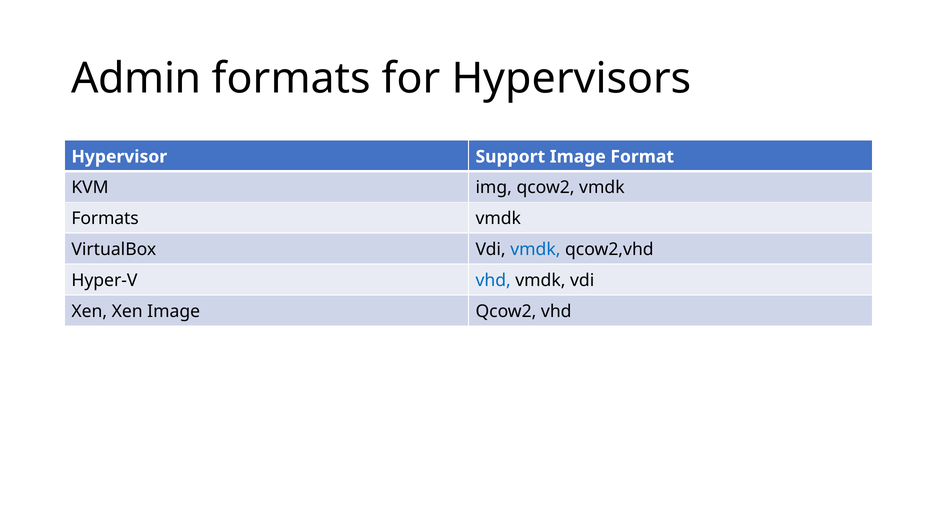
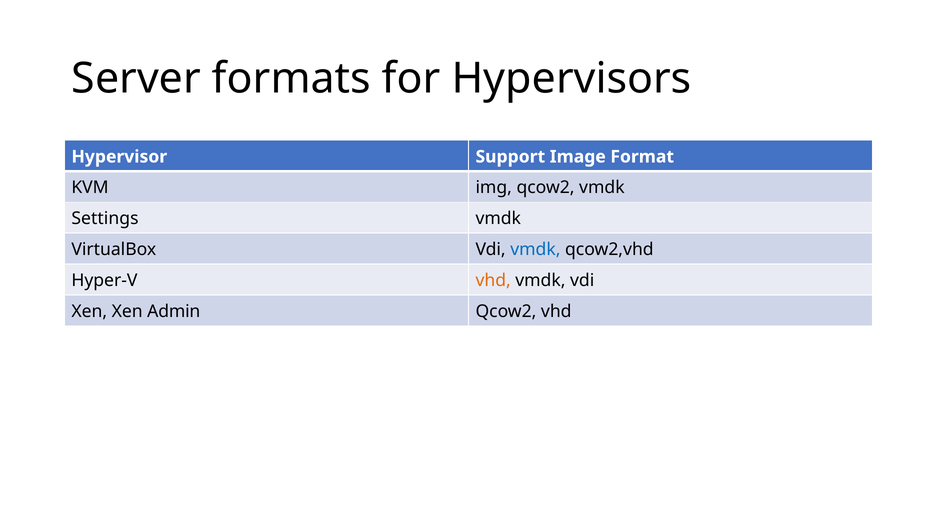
Admin: Admin -> Server (136, 79)
Formats: Formats -> Settings (105, 219)
vhd colour: blue -> orange (493, 281)
Xen Image: Image -> Admin (174, 312)
